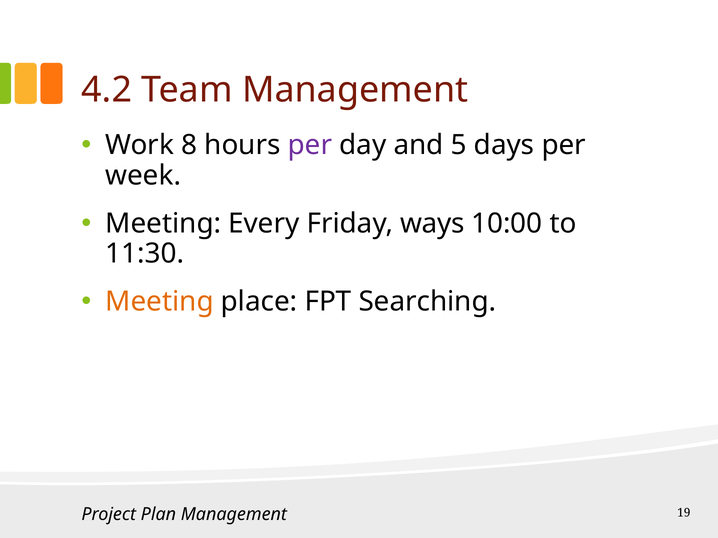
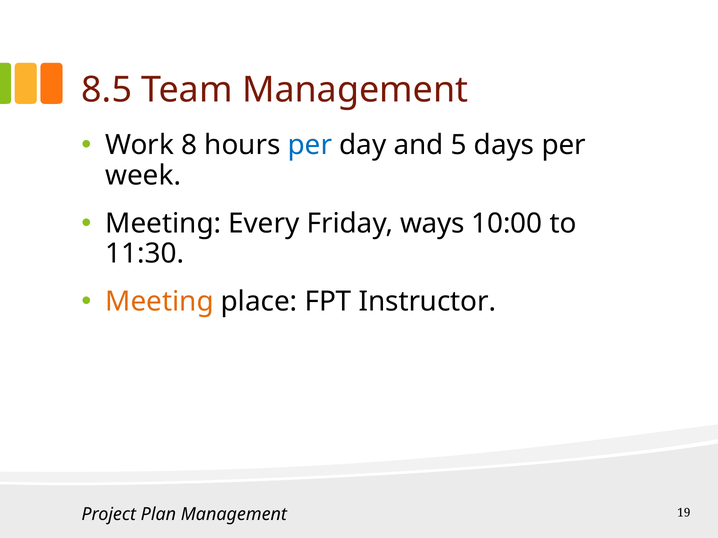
4.2: 4.2 -> 8.5 (107, 90)
per colour: purple -> blue (310, 145)
Searching: Searching -> Instructor (427, 302)
